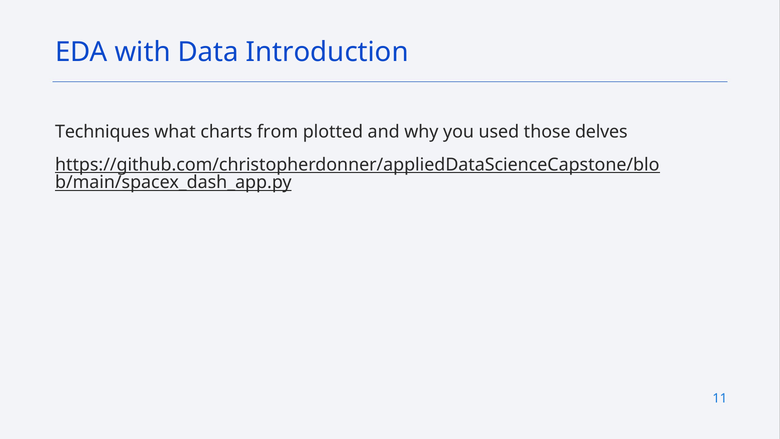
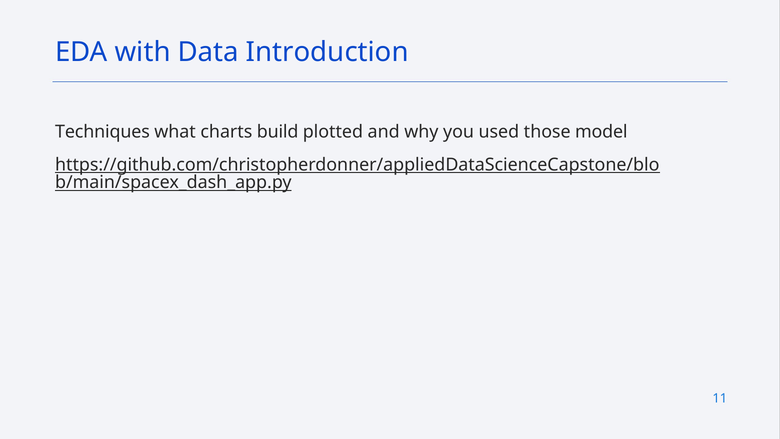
from: from -> build (278, 132)
delves: delves -> model (601, 132)
